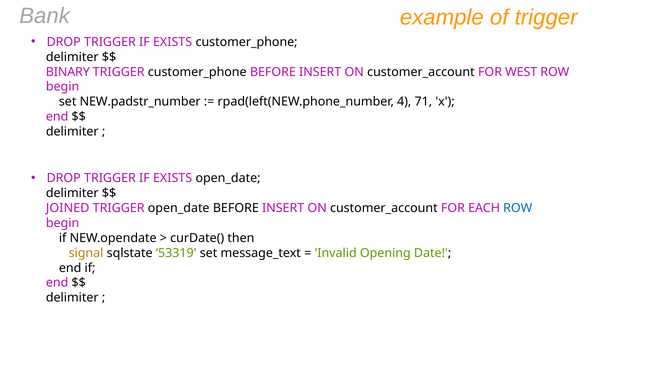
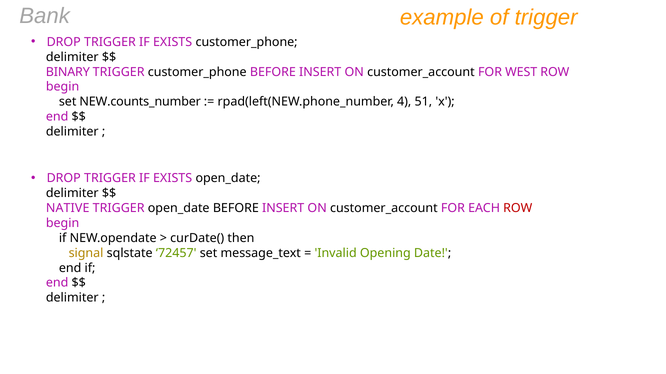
NEW.padstr_number: NEW.padstr_number -> NEW.counts_number (140, 102)
71: 71 -> 51 (423, 102)
JOINED: JOINED -> NATIVE (68, 208)
ROW colour: blue -> red (518, 208)
53319: 53319 -> 72457 (176, 253)
